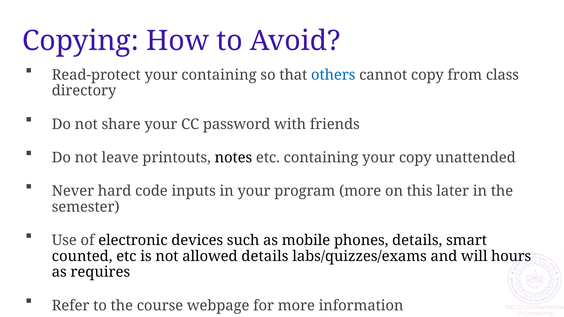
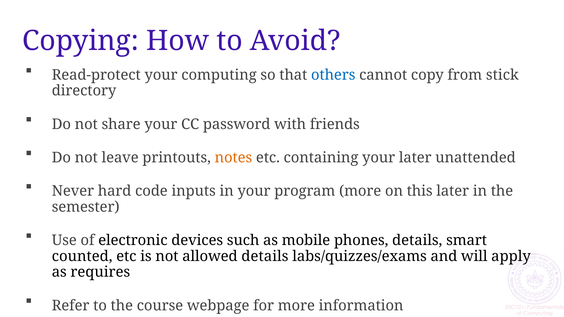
your containing: containing -> computing (219, 75)
class: class -> stick (502, 75)
notes colour: black -> orange (233, 158)
your copy: copy -> later (415, 158)
hours: hours -> apply (511, 256)
